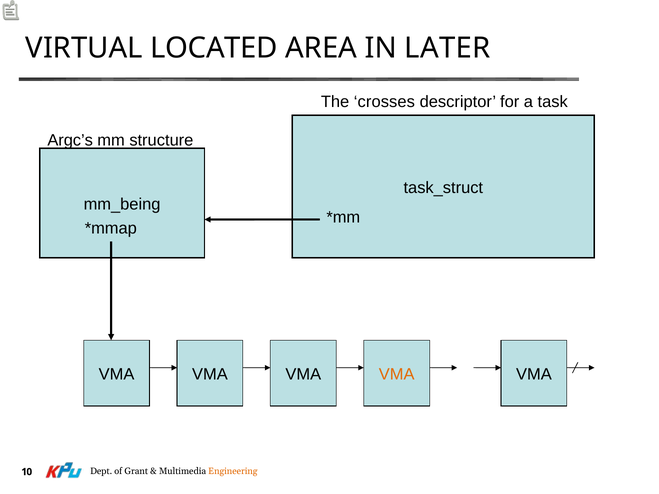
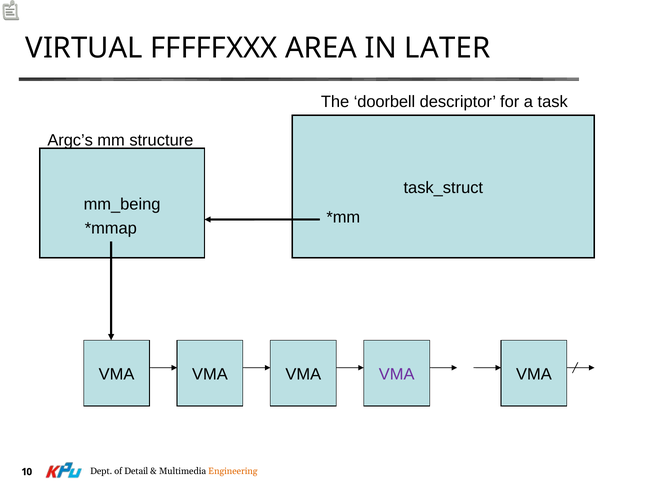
LOCATED: LOCATED -> FFFFFXXX (214, 48)
crosses: crosses -> doorbell (385, 102)
VMA colour: orange -> purple (397, 374)
Grant: Grant -> Detail (136, 471)
